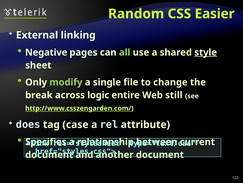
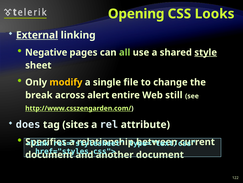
Random: Random -> Opening (136, 14)
Easier: Easier -> Looks (215, 14)
External underline: none -> present (37, 35)
modify colour: light green -> yellow (66, 82)
logic: logic -> alert (98, 95)
case: case -> sites (76, 124)
